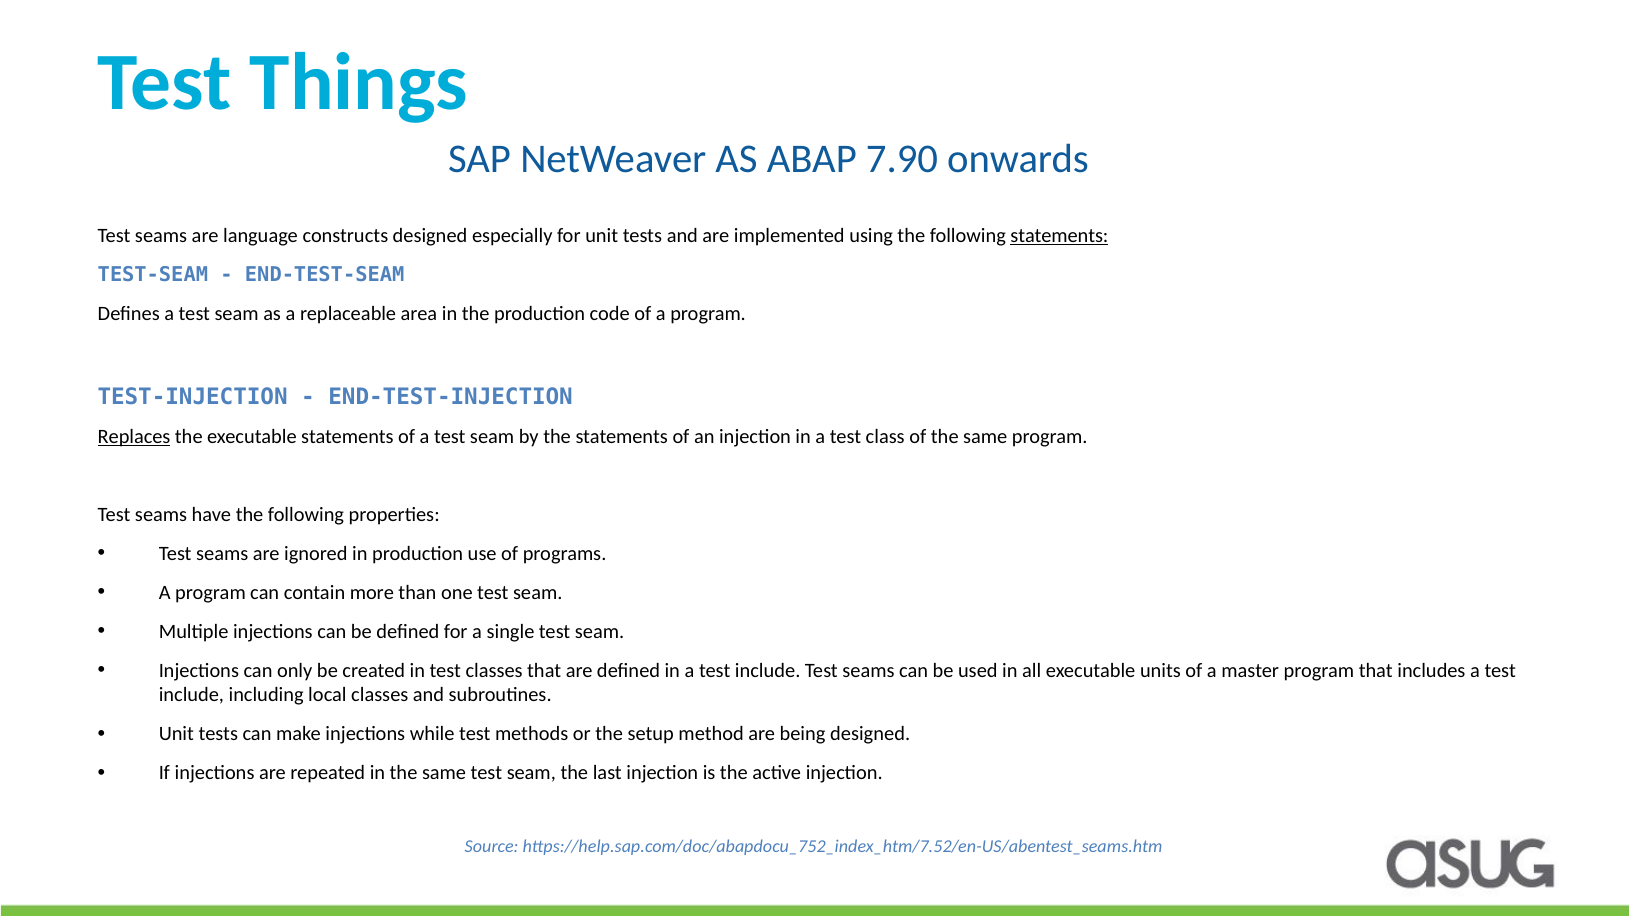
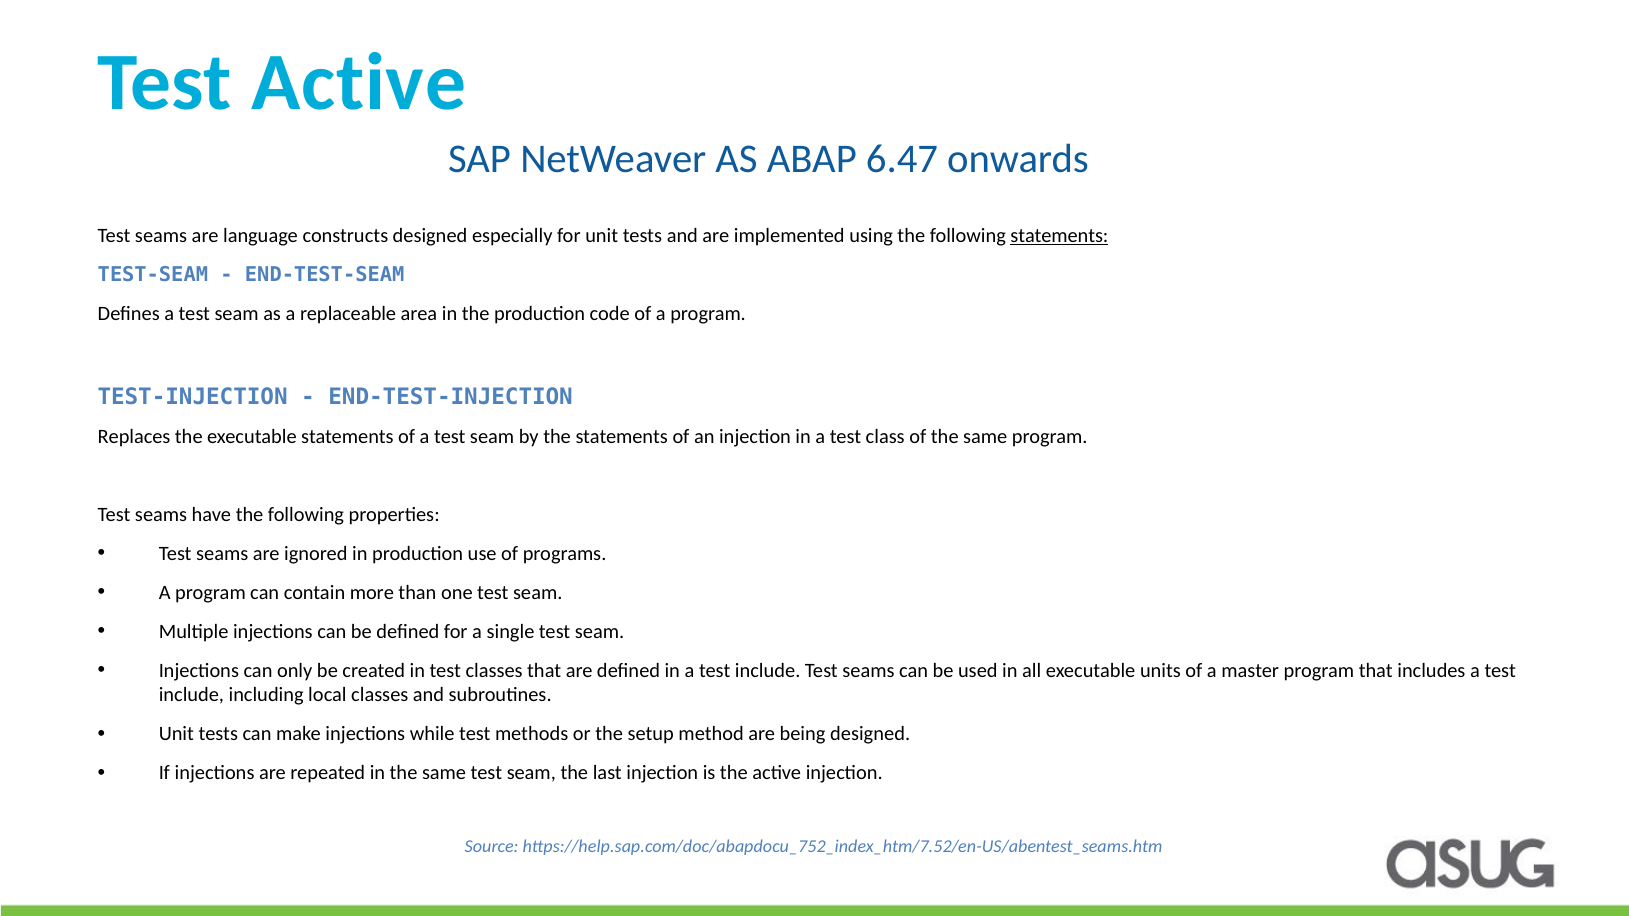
Test Things: Things -> Active (359, 83)
7.90: 7.90 -> 6.47 (902, 159)
Replaces underline: present -> none (134, 437)
